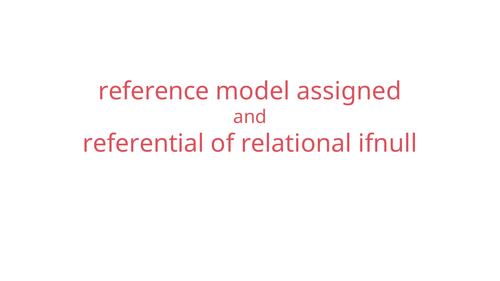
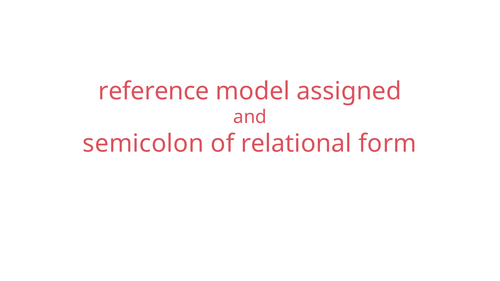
referential: referential -> semicolon (143, 144)
ifnull: ifnull -> form (388, 144)
